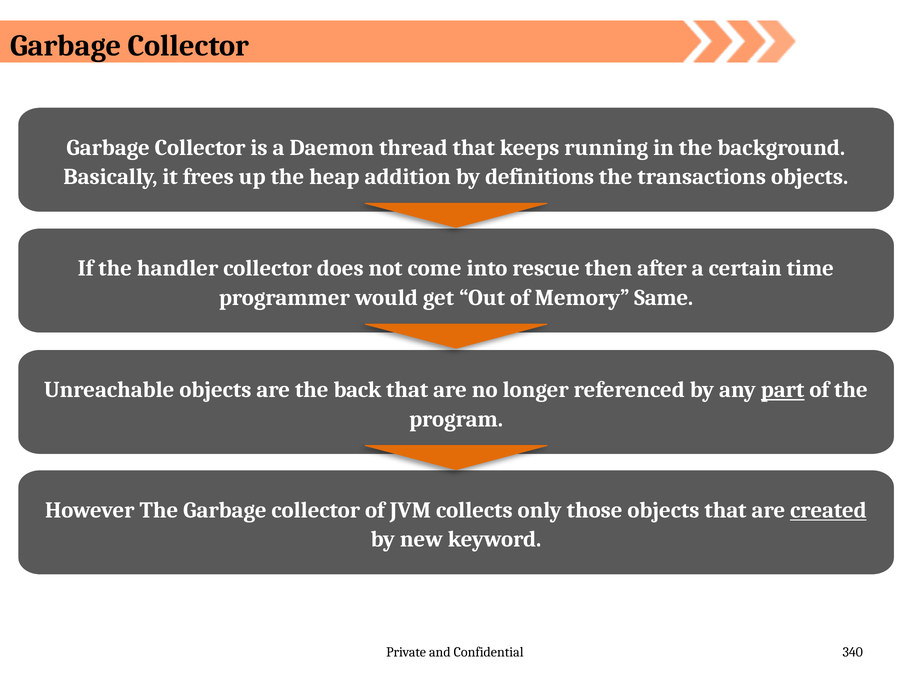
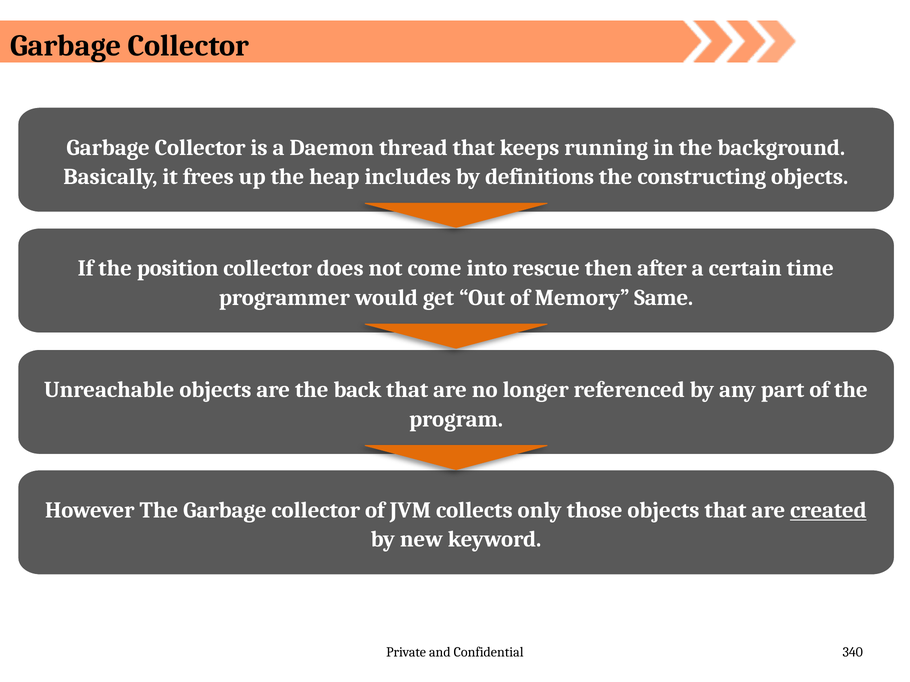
addition: addition -> includes (408, 177)
transactions: transactions -> constructing (702, 177)
handler: handler -> position (178, 269)
part underline: present -> none (783, 390)
